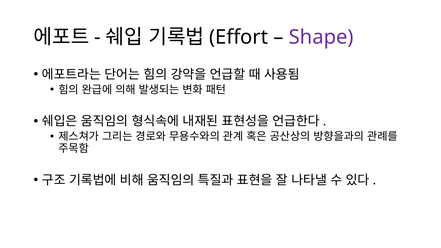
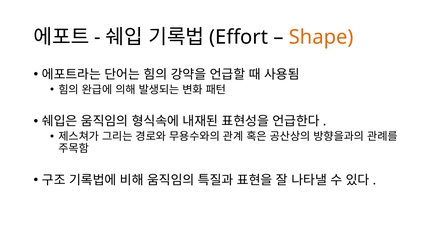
Shape colour: purple -> orange (321, 37)
